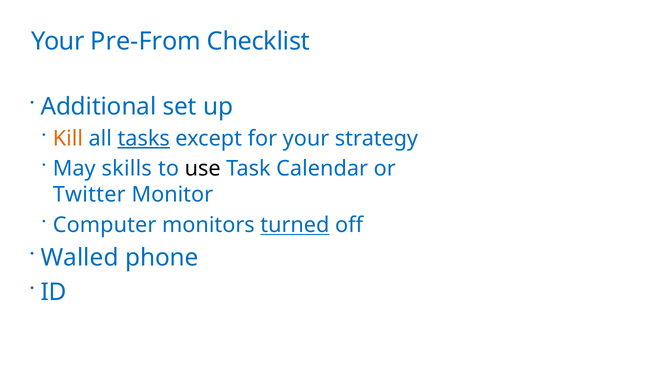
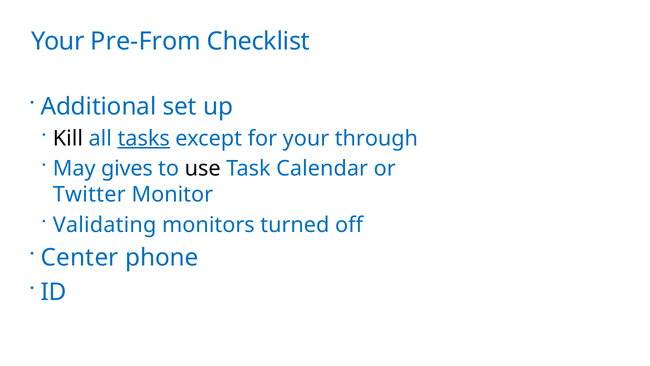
Kill colour: orange -> black (68, 138)
strategy: strategy -> through (376, 138)
skills: skills -> gives (127, 169)
Computer: Computer -> Validating (105, 225)
turned underline: present -> none (295, 225)
Walled: Walled -> Center (80, 258)
